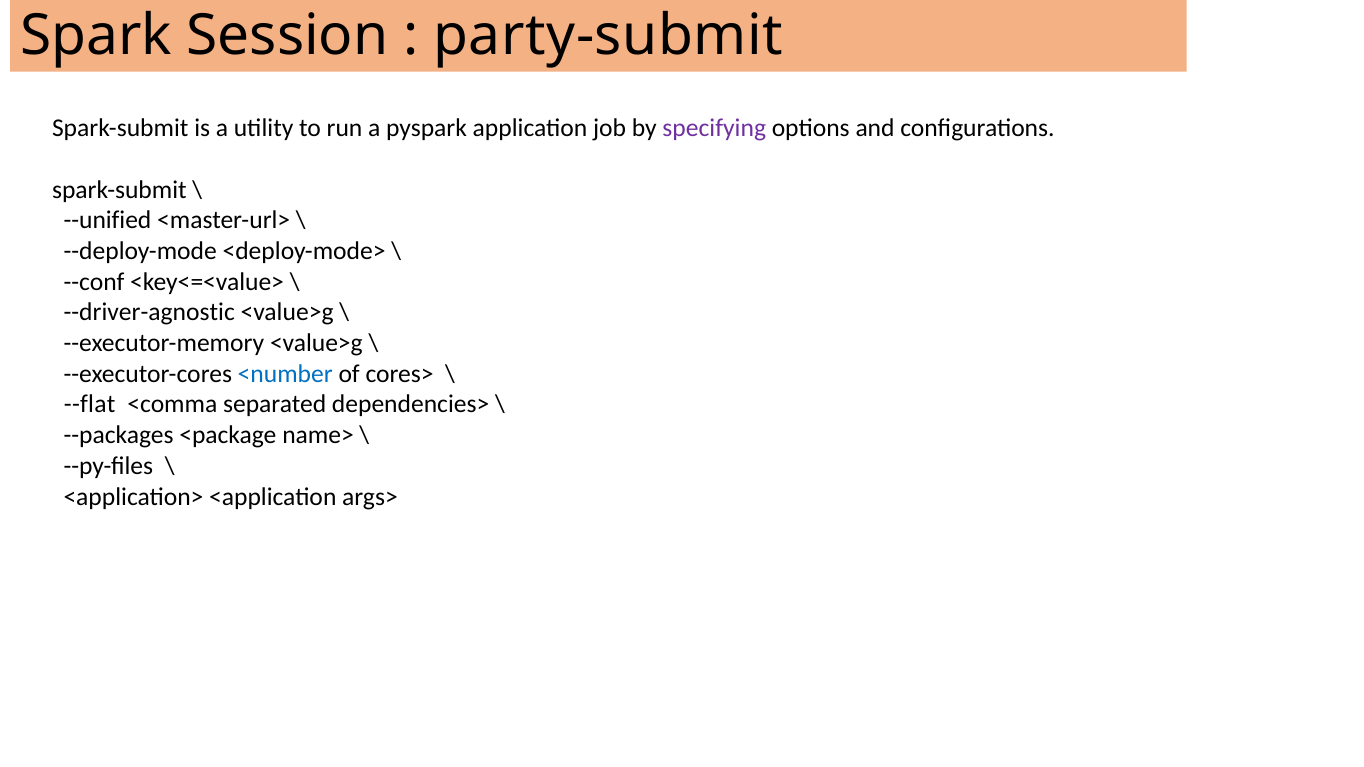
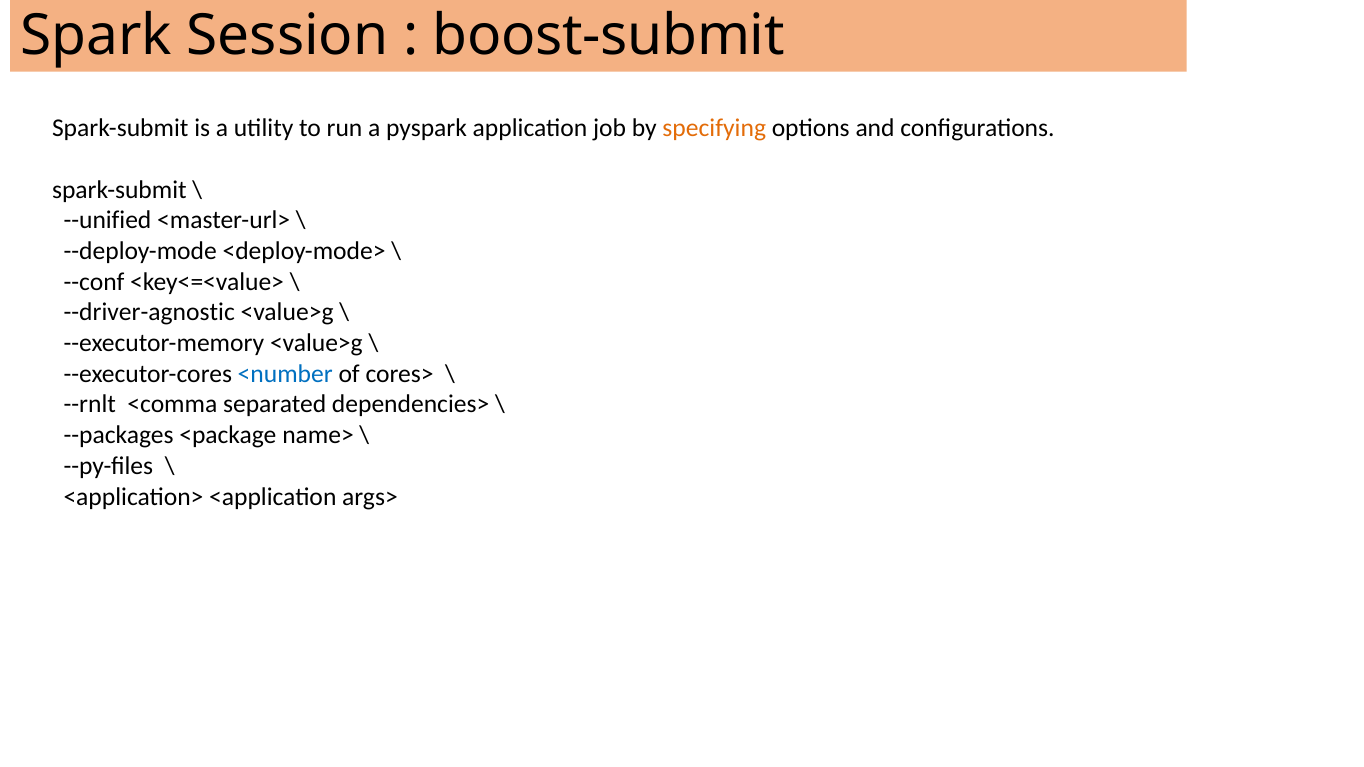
party-submit: party-submit -> boost-submit (609, 35)
specifying colour: purple -> orange (714, 128)
--flat: --flat -> --rnlt (90, 405)
